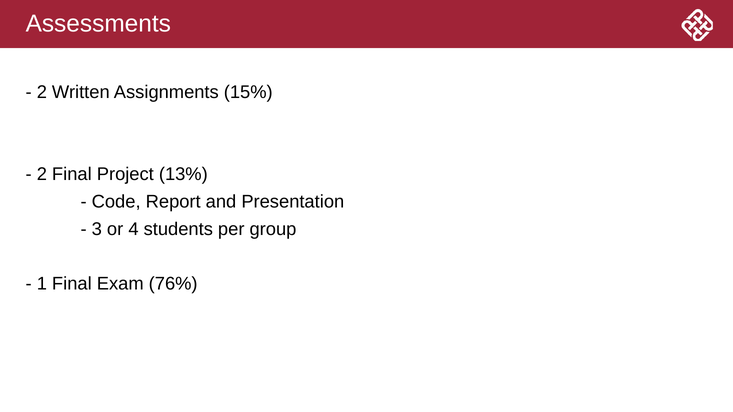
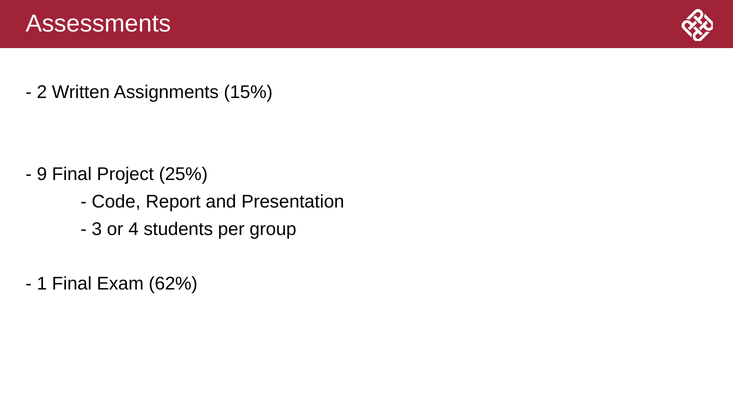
2: 2 -> 9 (42, 174)
13%: 13% -> 25% (183, 174)
76%: 76% -> 62% (173, 284)
